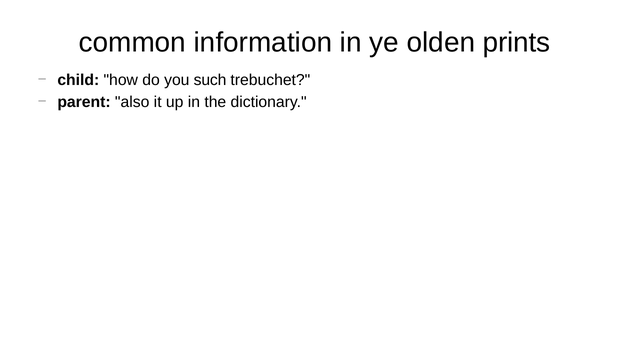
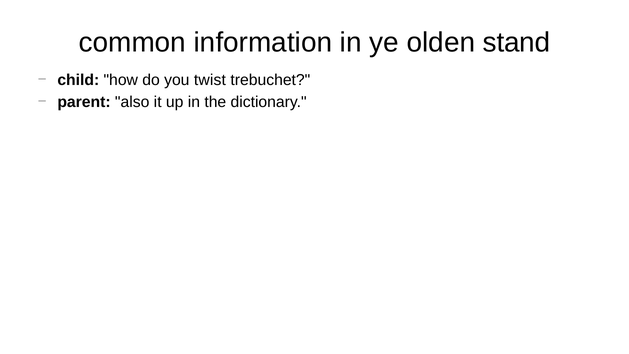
prints: prints -> stand (516, 42)
such: such -> twist (210, 80)
